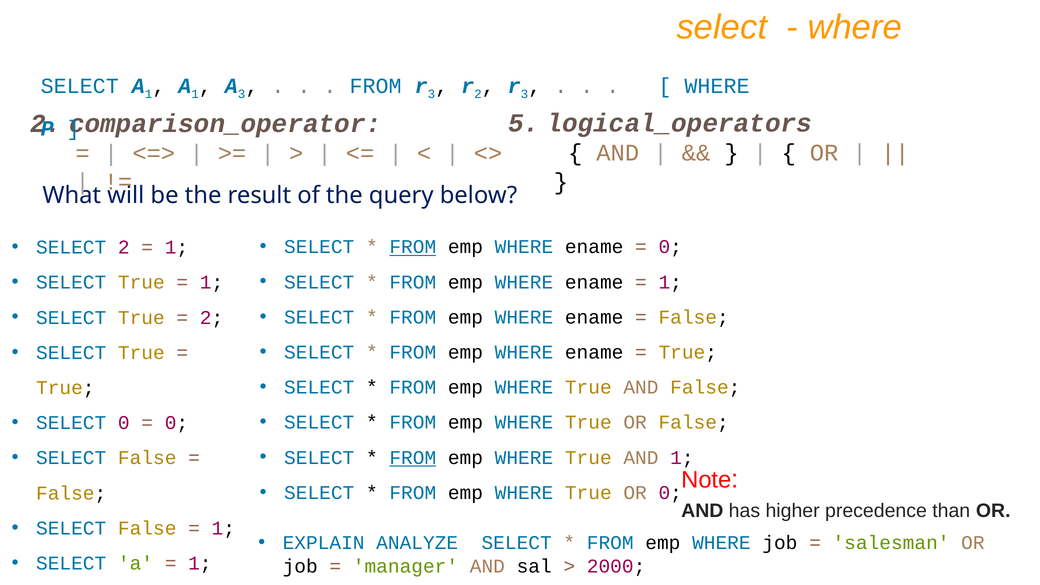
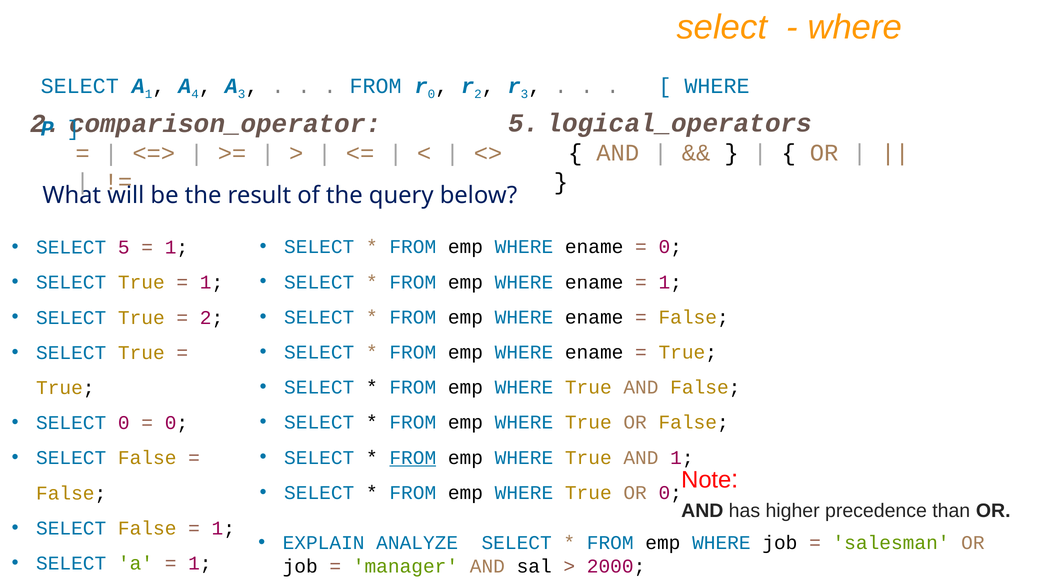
1: 1 -> 4 (195, 94)
3: 3 -> 0 (431, 94)
FROM underline: present -> none (413, 247)
SELECT 2: 2 -> 5 (124, 247)
